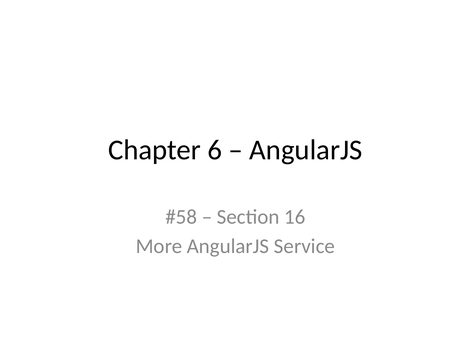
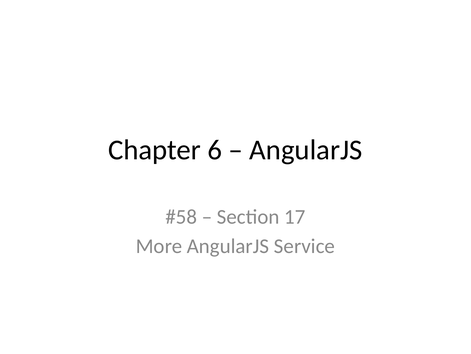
16: 16 -> 17 (295, 217)
